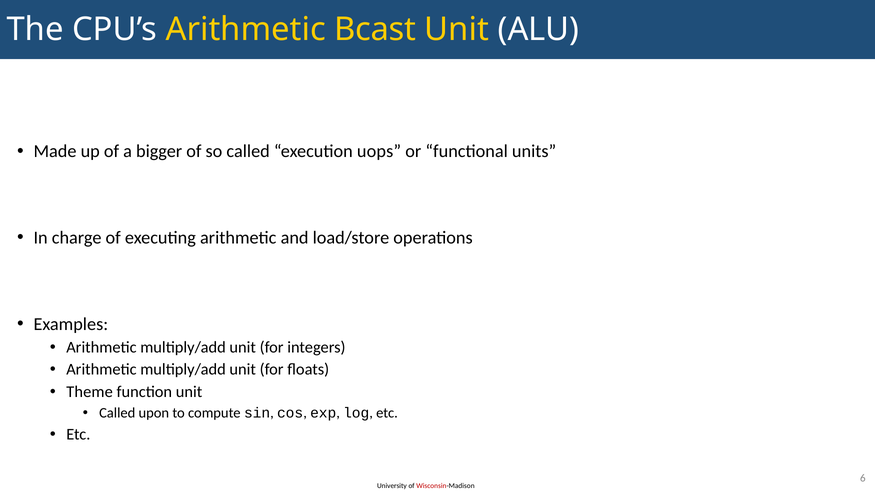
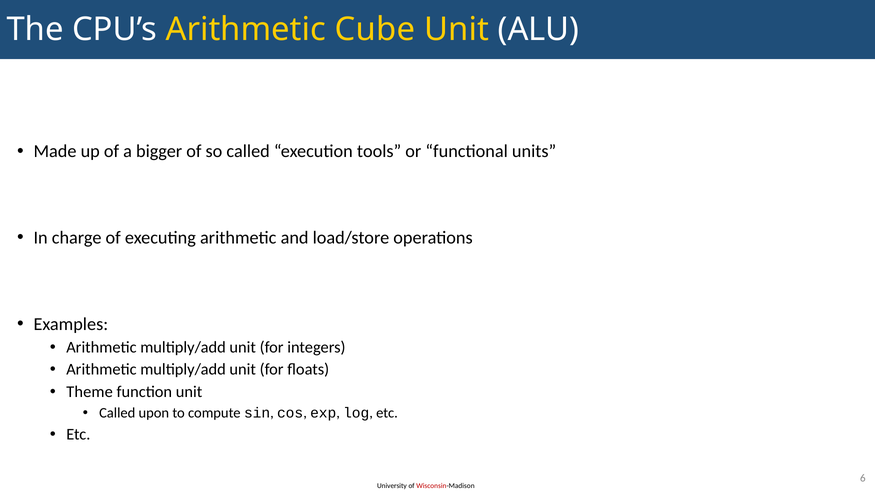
Bcast: Bcast -> Cube (375, 29)
uops: uops -> tools (379, 151)
